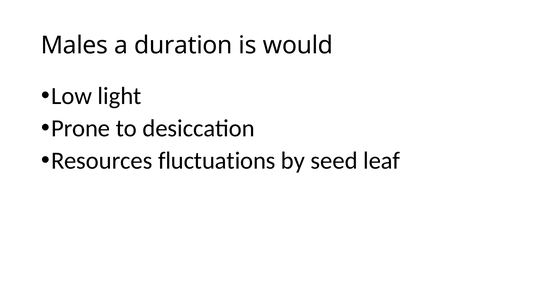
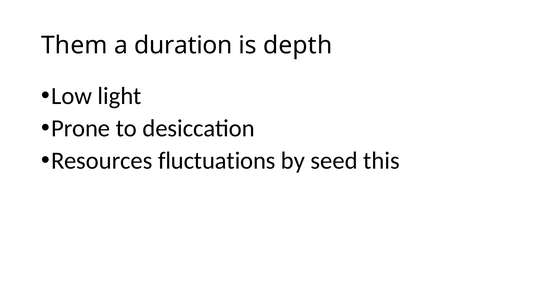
Males: Males -> Them (74, 45)
would: would -> depth (298, 45)
leaf: leaf -> this (381, 160)
